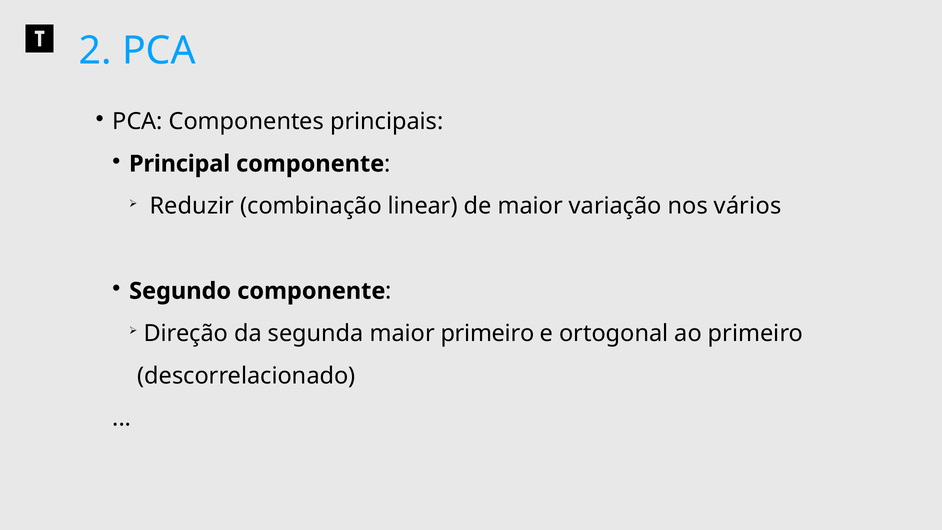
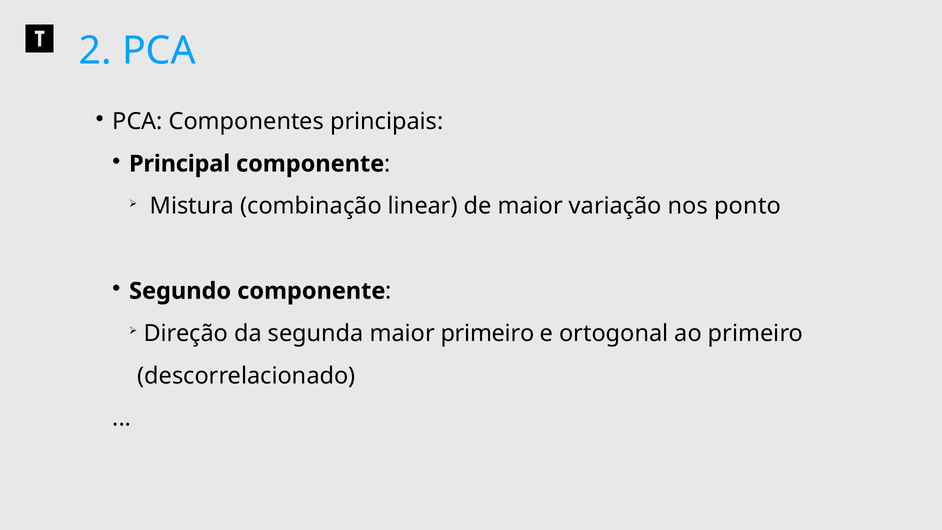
Reduzir: Reduzir -> Mistura (192, 206)
vários: vários -> ponto (748, 206)
